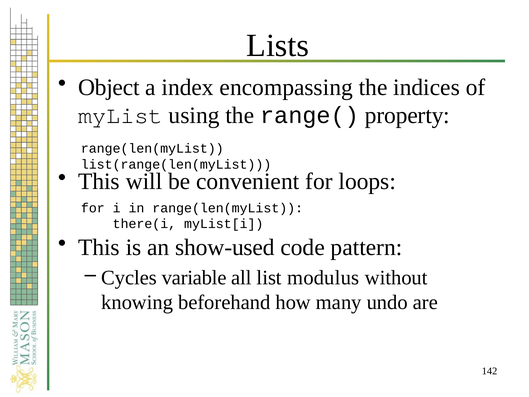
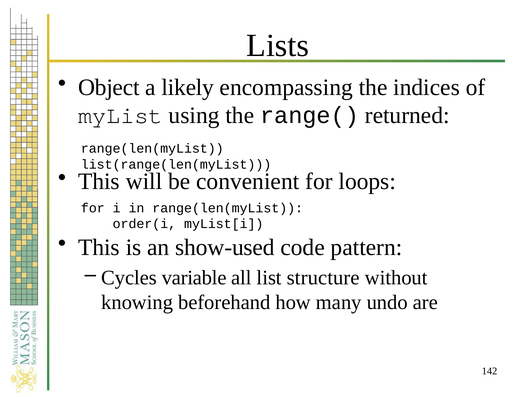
index: index -> likely (188, 87)
property: property -> returned (407, 115)
there(i: there(i -> order(i (144, 224)
modulus: modulus -> structure (323, 277)
